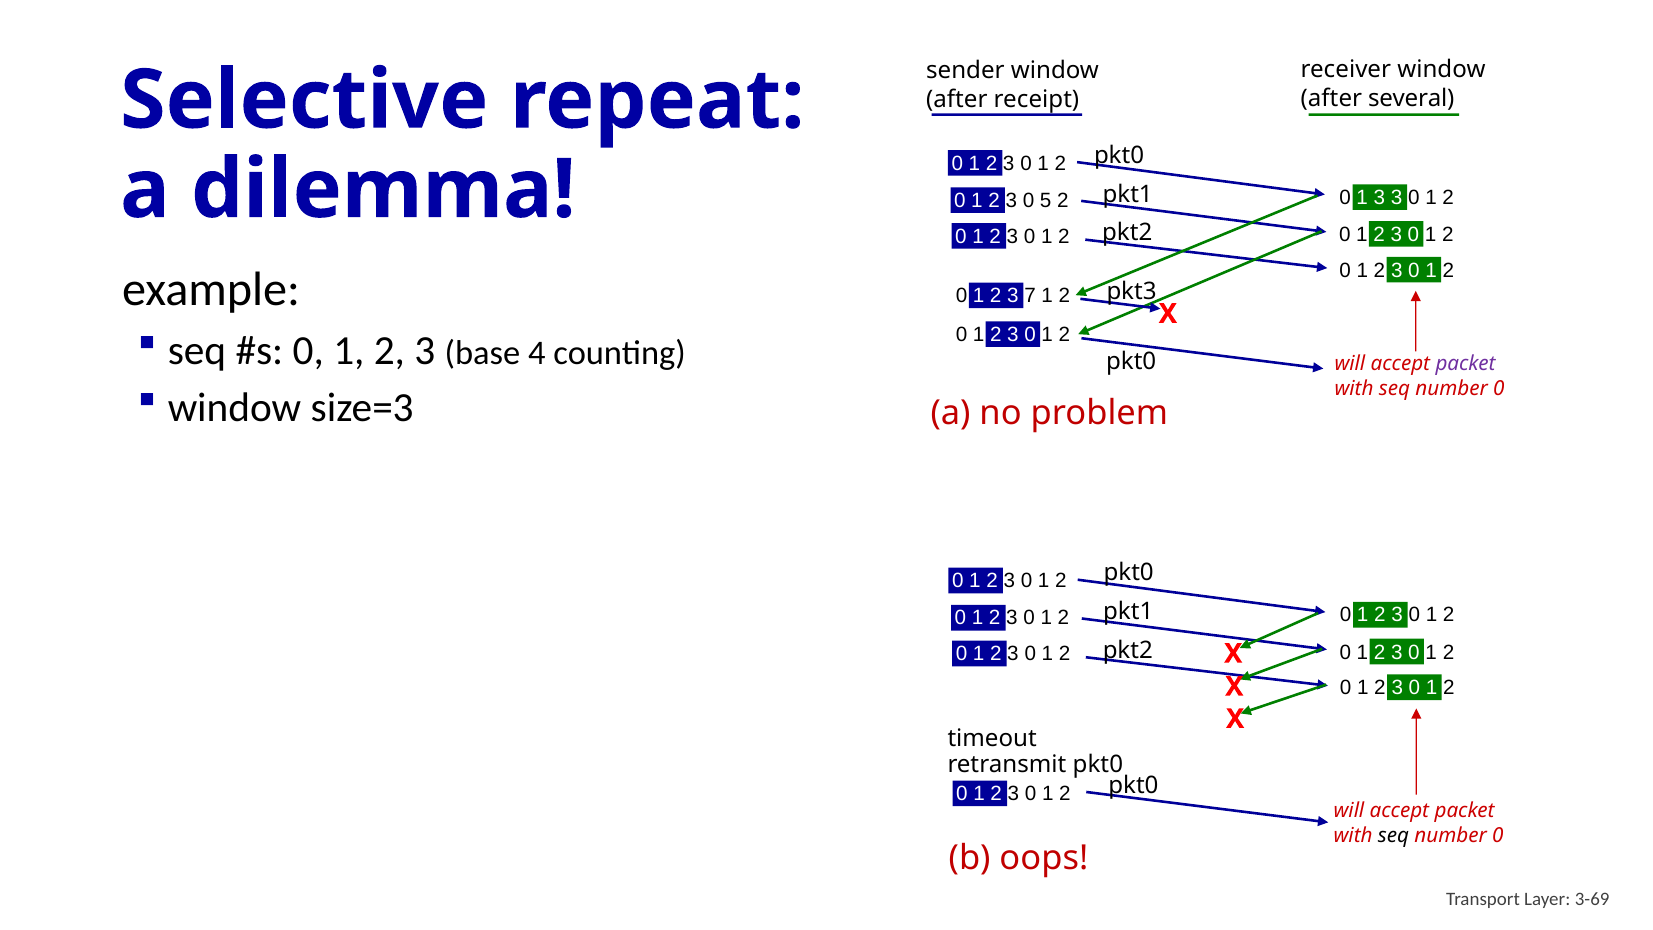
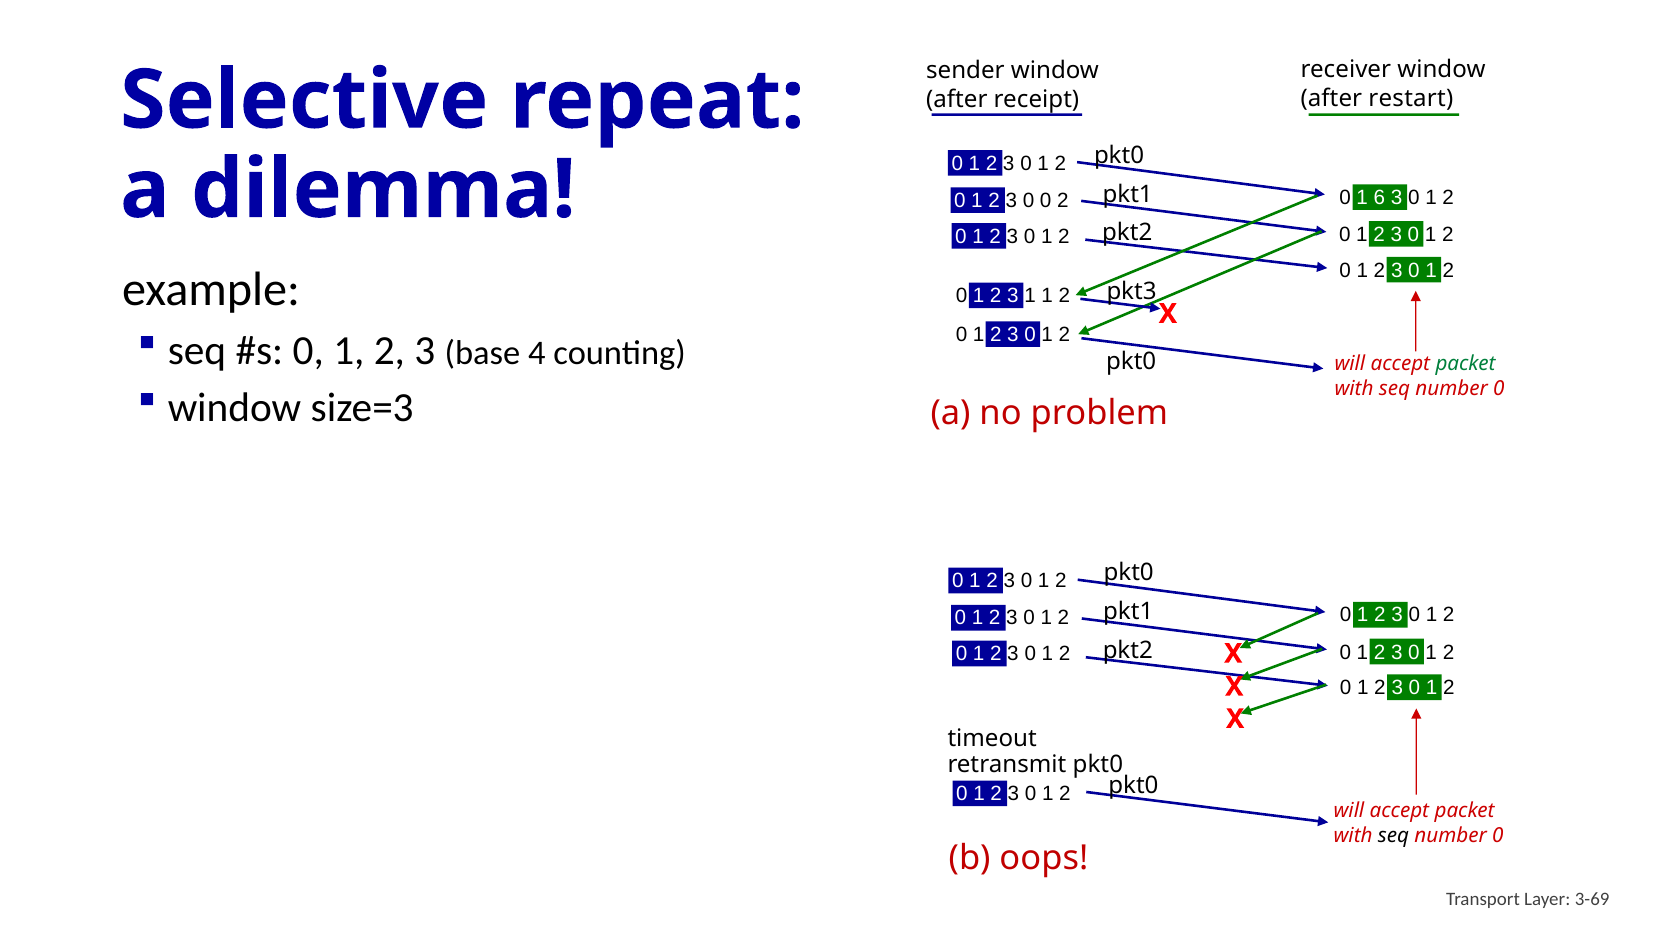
several: several -> restart (1411, 99)
1 3: 3 -> 6 (1379, 197)
3 0 5: 5 -> 0 (1046, 201)
3 7: 7 -> 1 (1030, 296)
packet colour: purple -> green (1466, 364)
